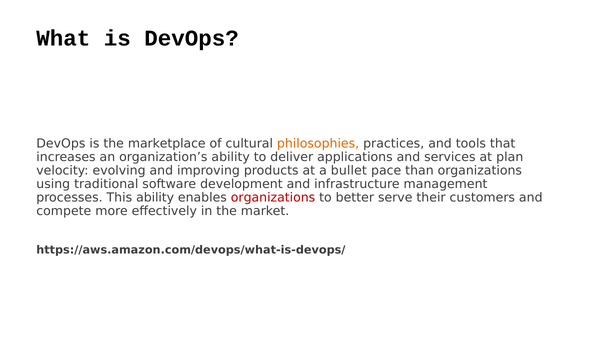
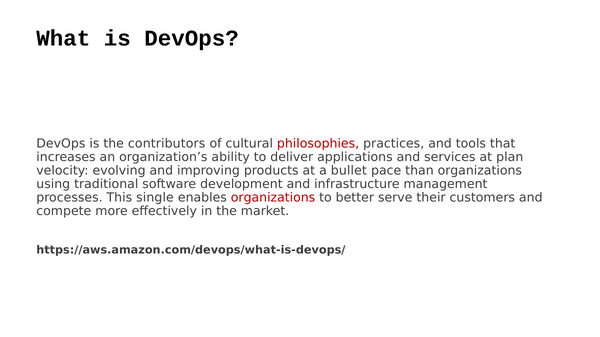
marketplace: marketplace -> contributors (167, 144)
philosophies colour: orange -> red (318, 144)
This ability: ability -> single (155, 198)
